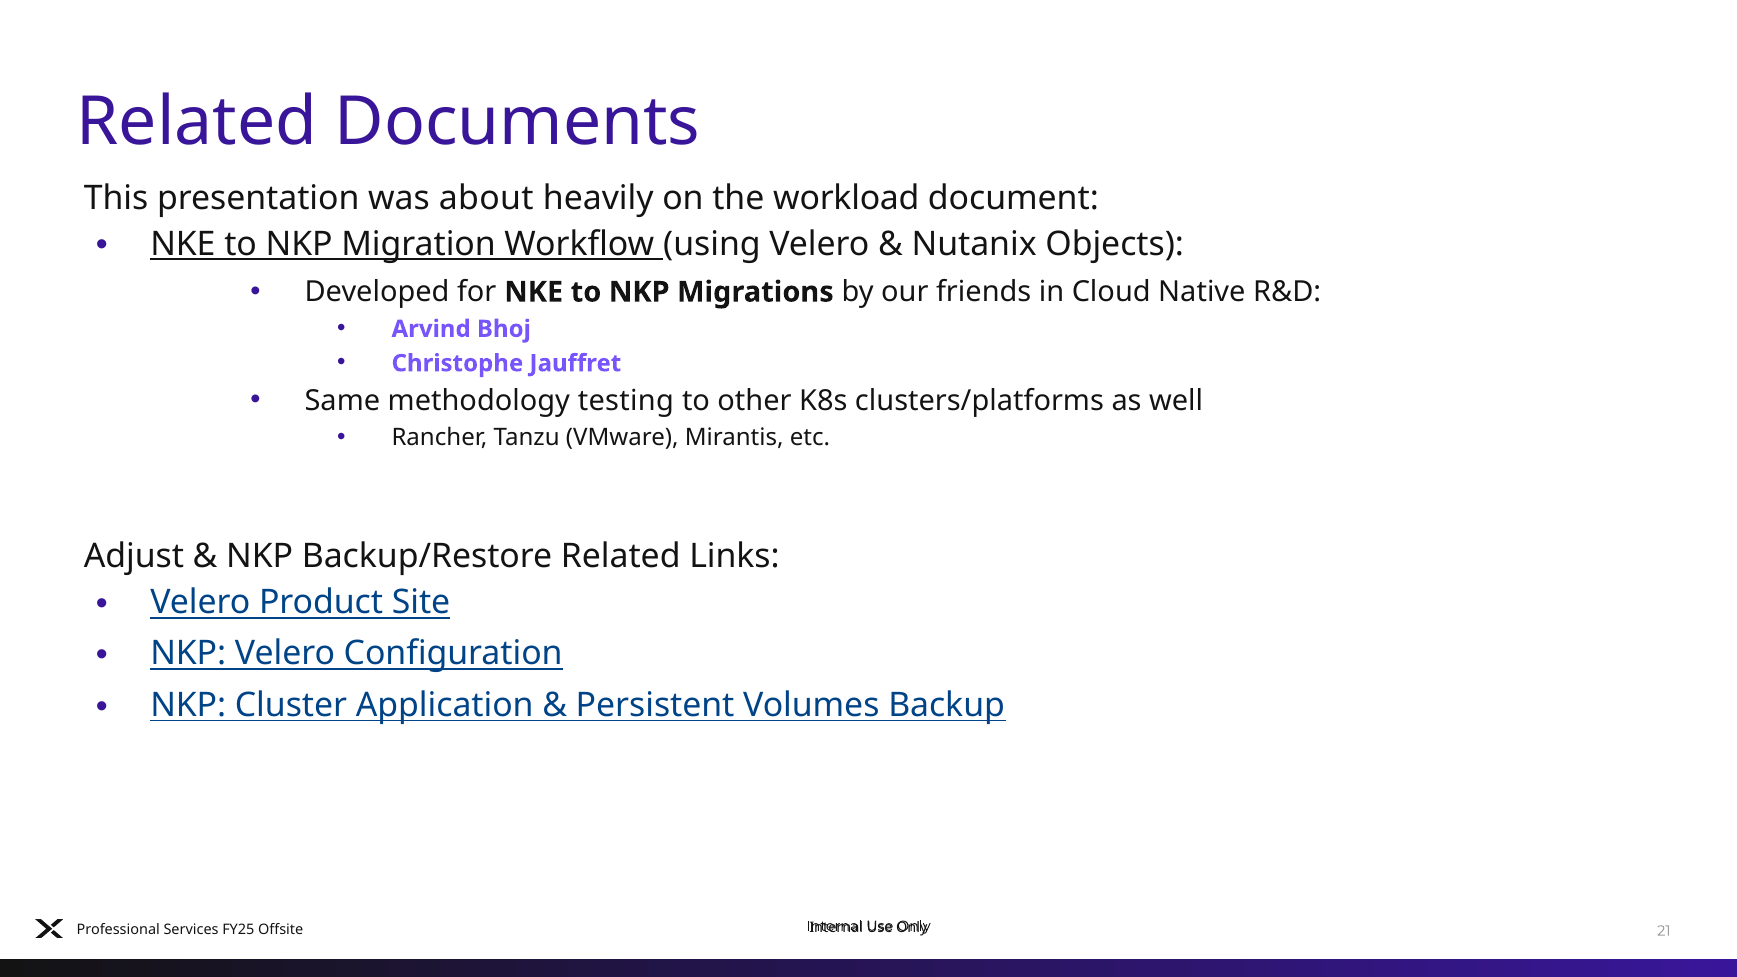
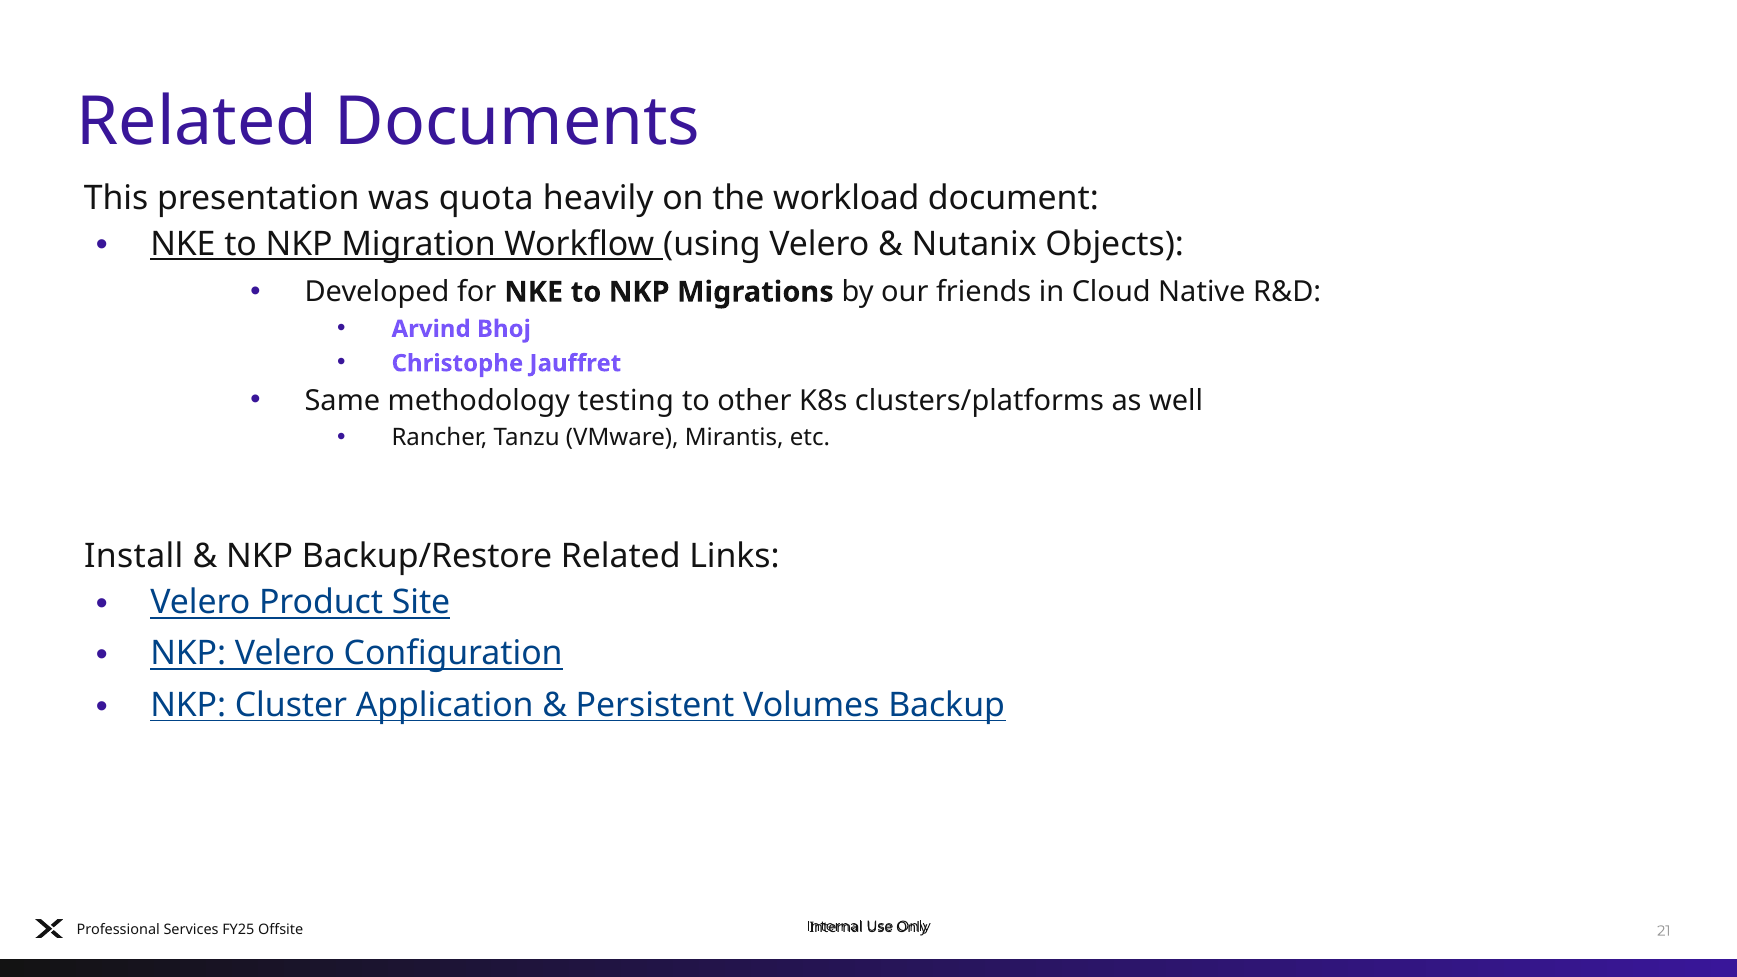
about: about -> quota (486, 198)
Adjust: Adjust -> Install (134, 556)
